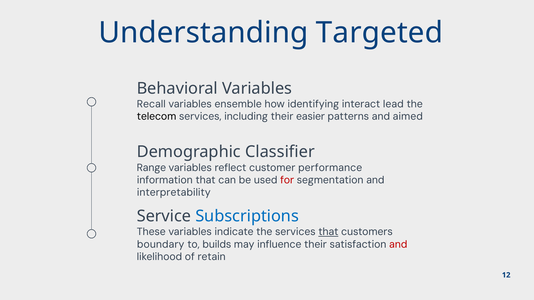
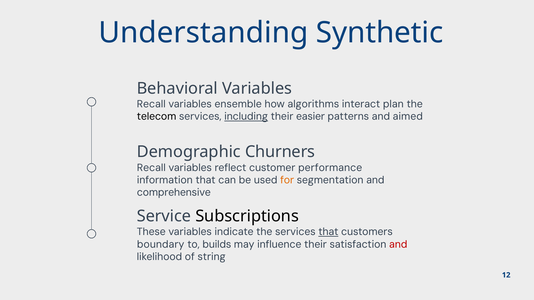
Targeted: Targeted -> Synthetic (380, 33)
identifying: identifying -> algorithms (313, 104)
lead: lead -> plan (393, 104)
including underline: none -> present (246, 117)
Classifier: Classifier -> Churners (280, 152)
Range: Range -> Recall (151, 168)
for colour: red -> orange (287, 180)
interpretability: interpretability -> comprehensive (174, 193)
Subscriptions colour: blue -> black (247, 216)
retain: retain -> string (212, 257)
